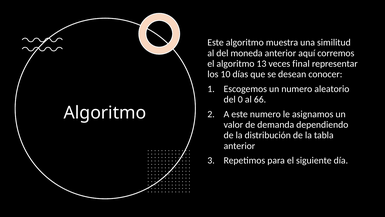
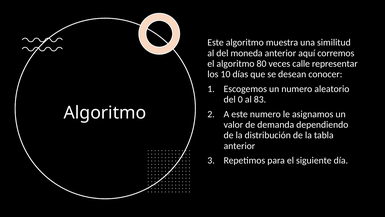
13: 13 -> 80 (262, 64)
final: final -> calle (301, 64)
66: 66 -> 83 (260, 99)
